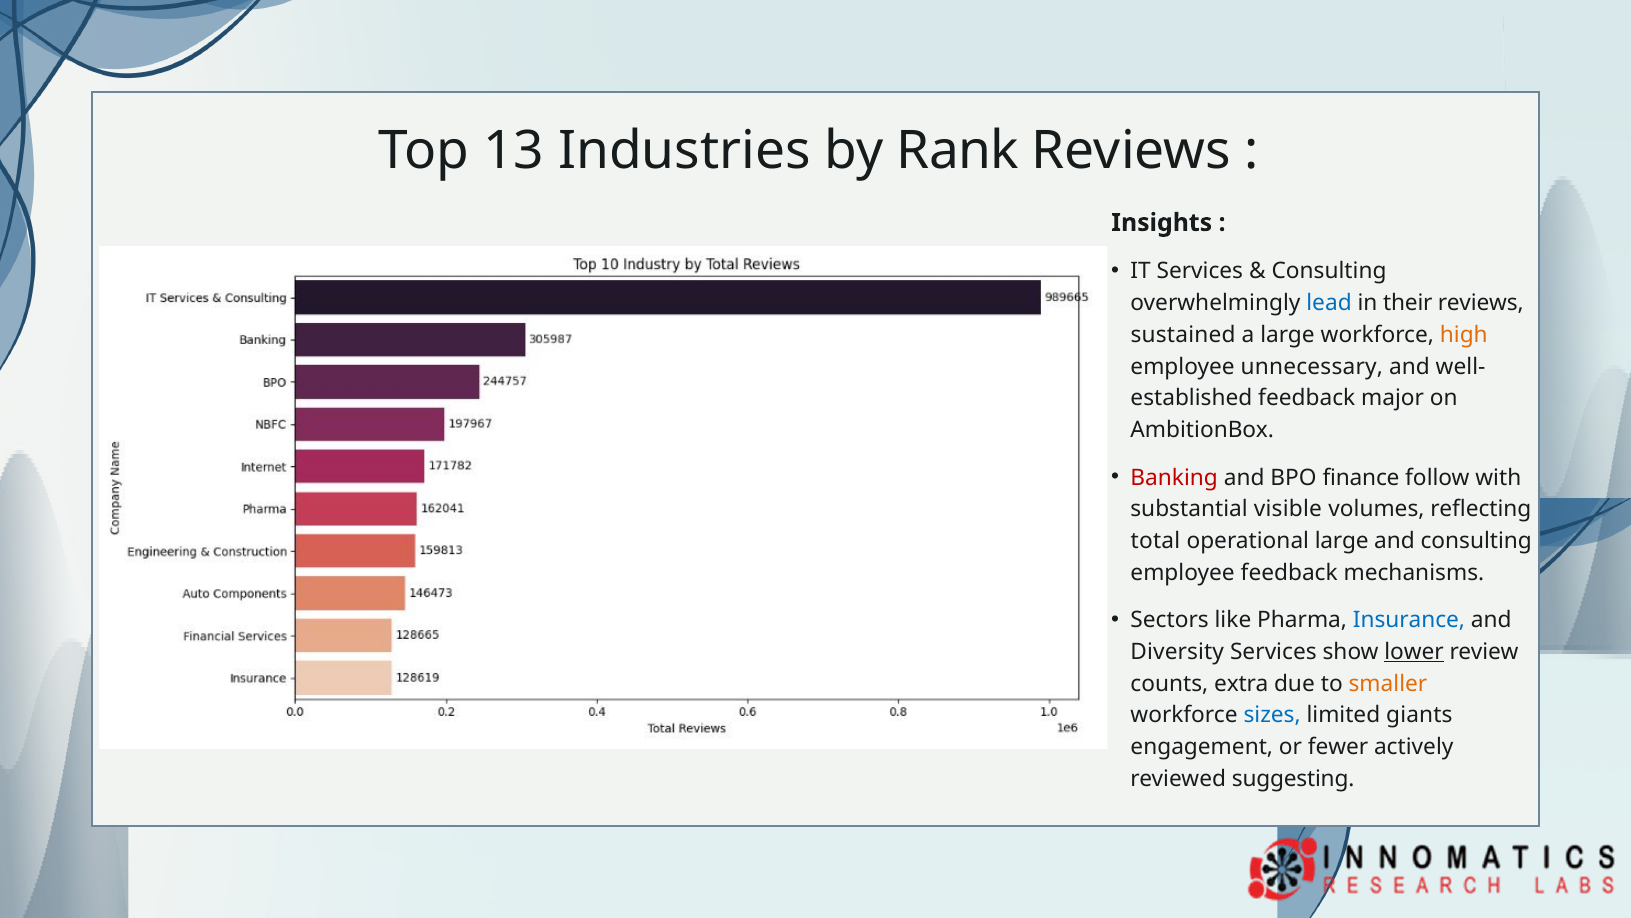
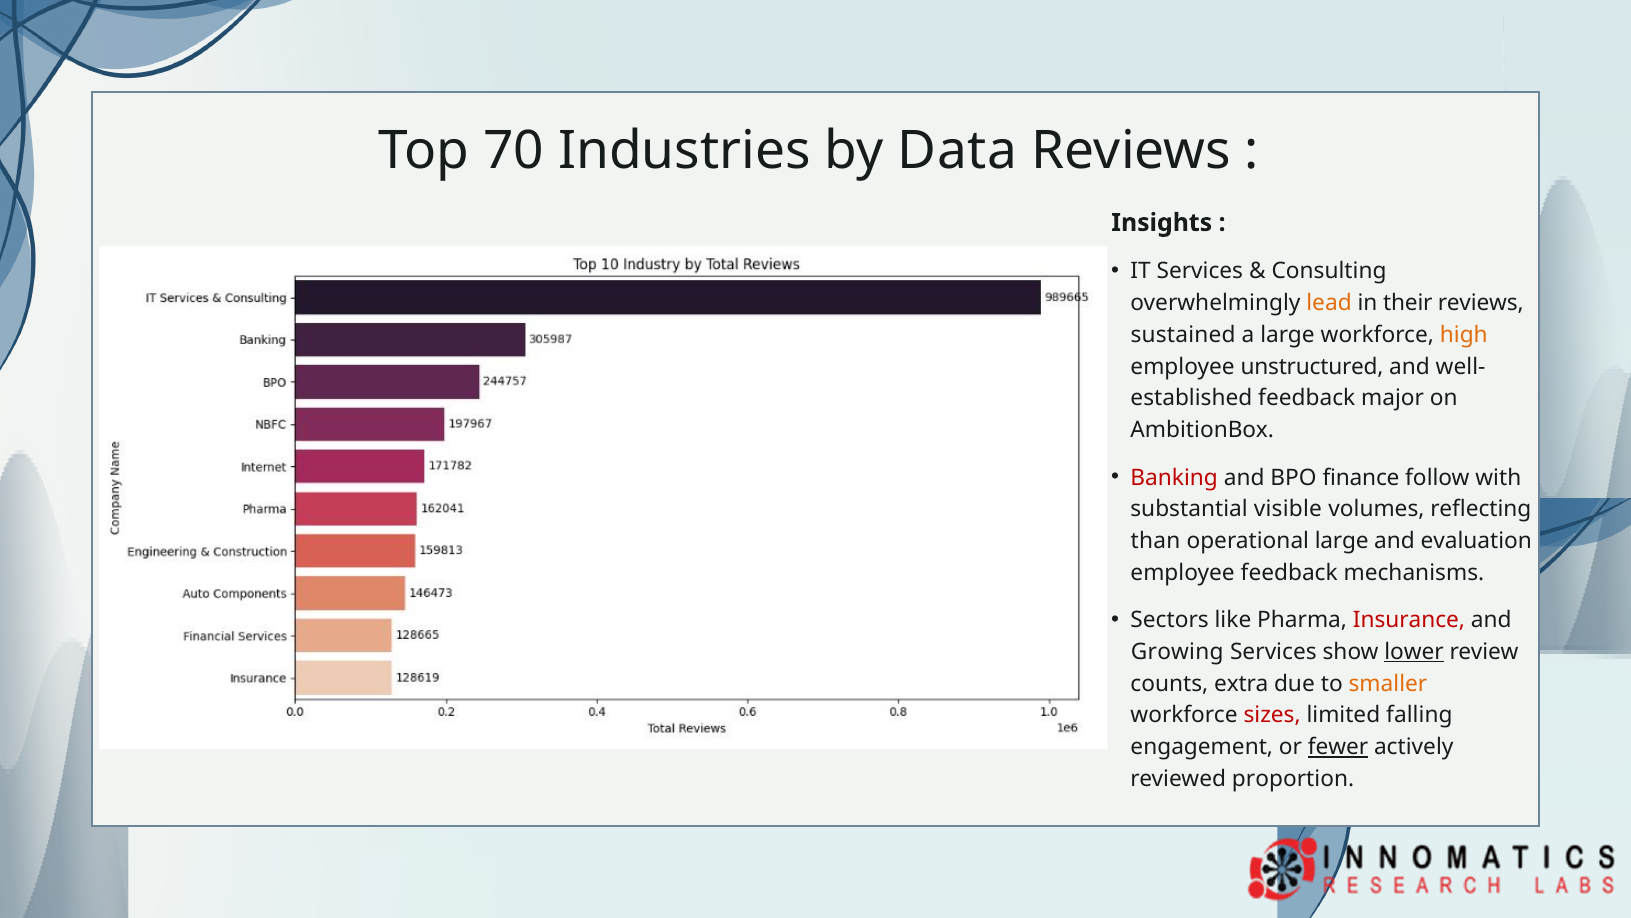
13: 13 -> 70 (514, 151)
Rank: Rank -> Data (957, 151)
lead colour: blue -> orange (1329, 303)
unnecessary: unnecessary -> unstructured (1312, 366)
total: total -> than (1155, 541)
and consulting: consulting -> evaluation (1476, 541)
Insurance colour: blue -> red (1409, 620)
Diversity: Diversity -> Growing (1177, 652)
sizes colour: blue -> red (1272, 715)
giants: giants -> falling (1419, 715)
fewer underline: none -> present (1338, 747)
suggesting: suggesting -> proportion (1293, 778)
